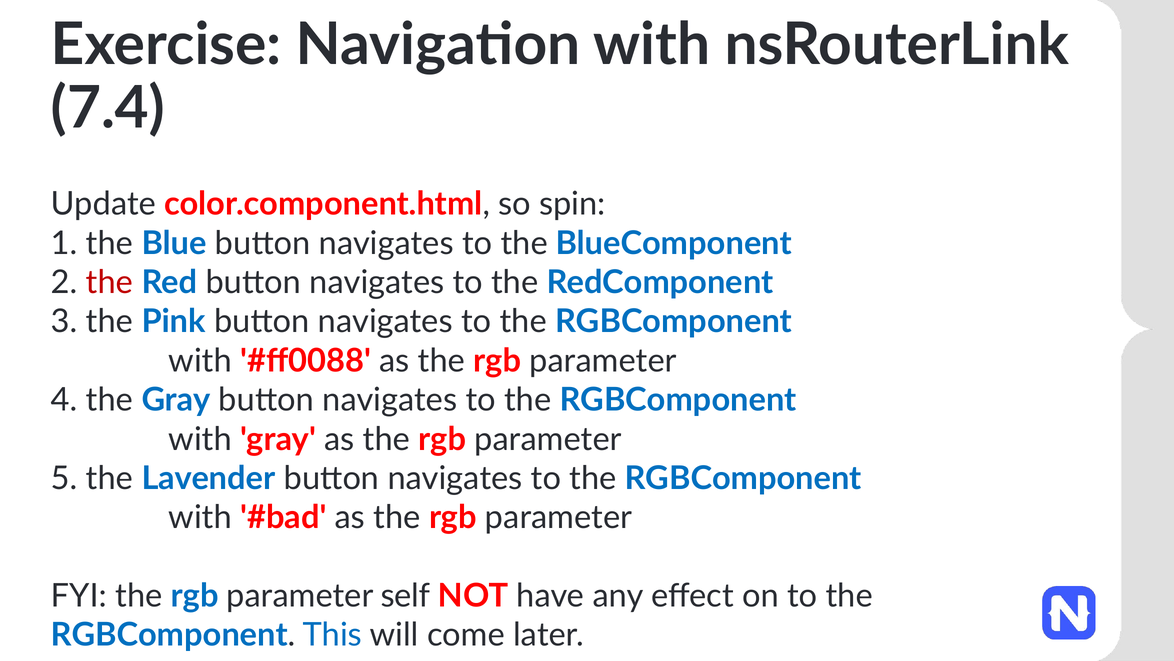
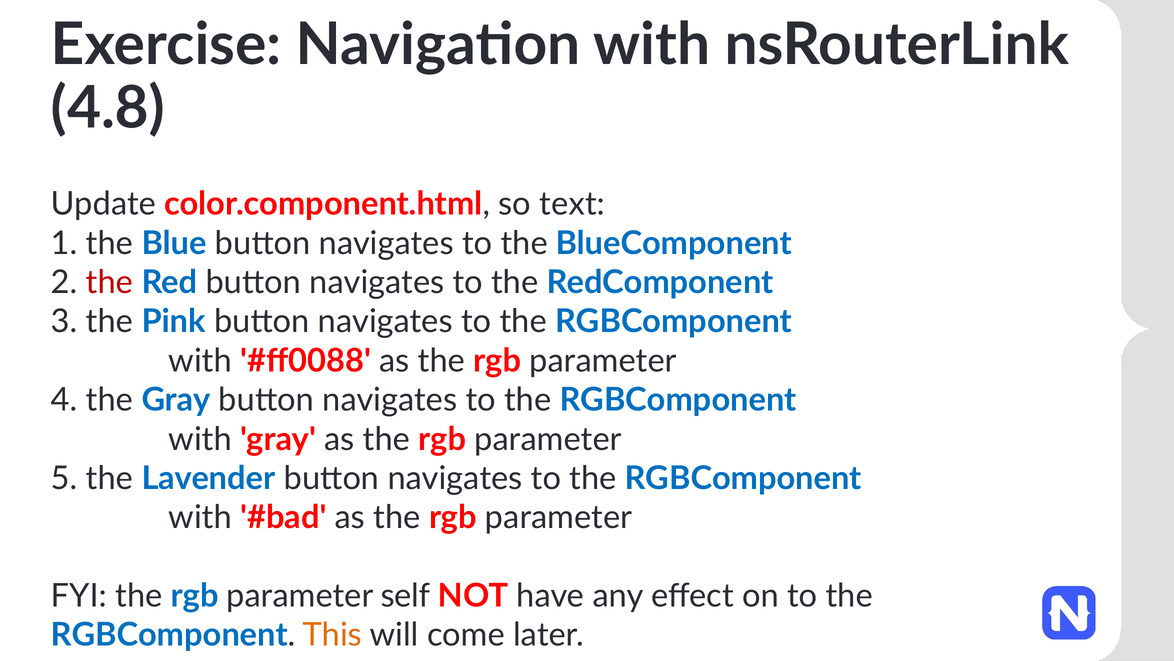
7.4: 7.4 -> 4.8 (108, 108)
spin: spin -> text (572, 204)
This colour: blue -> orange (332, 635)
